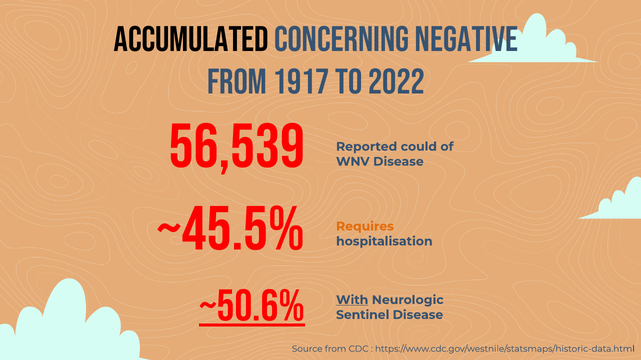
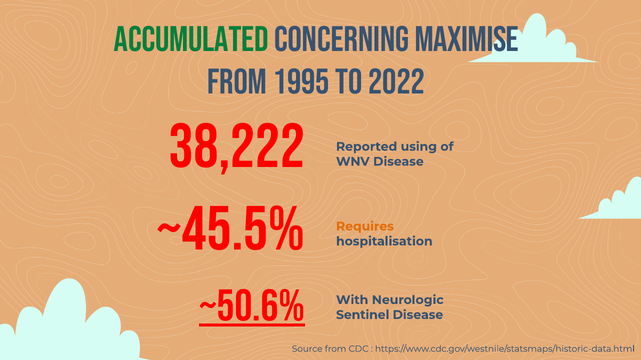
Accumulated colour: black -> green (191, 40)
negative: negative -> maximise (467, 40)
1917: 1917 -> 1995 (301, 82)
56,539: 56,539 -> 38,222 (237, 147)
could: could -> using (419, 147)
With underline: present -> none (352, 300)
